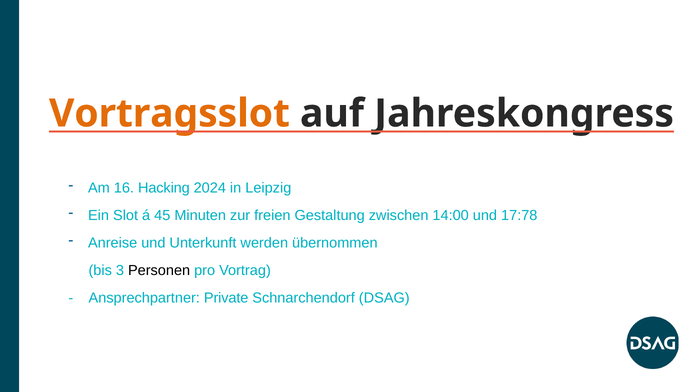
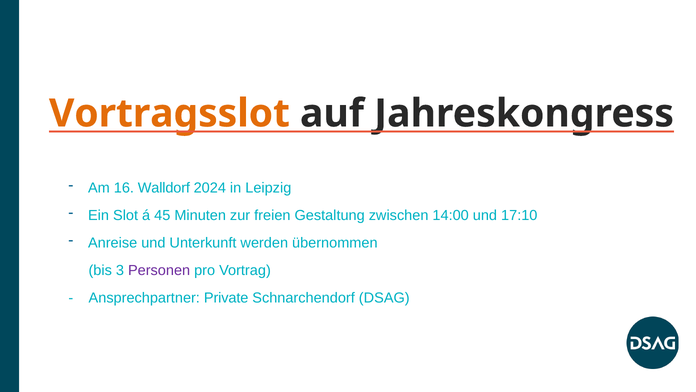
Hacking: Hacking -> Walldorf (164, 187)
17:78: 17:78 -> 17:10 (519, 215)
Personen colour: black -> purple (159, 270)
